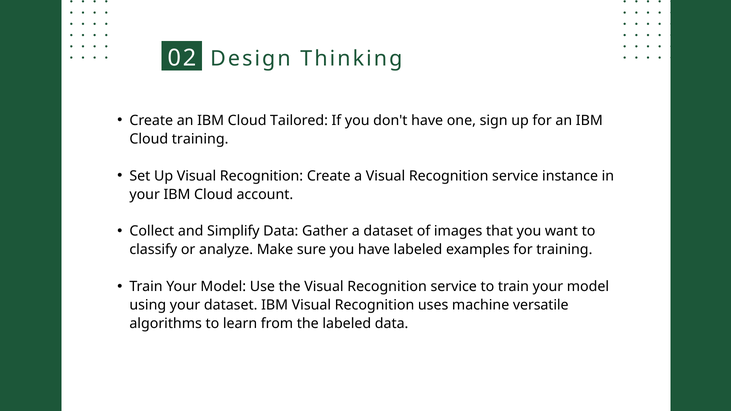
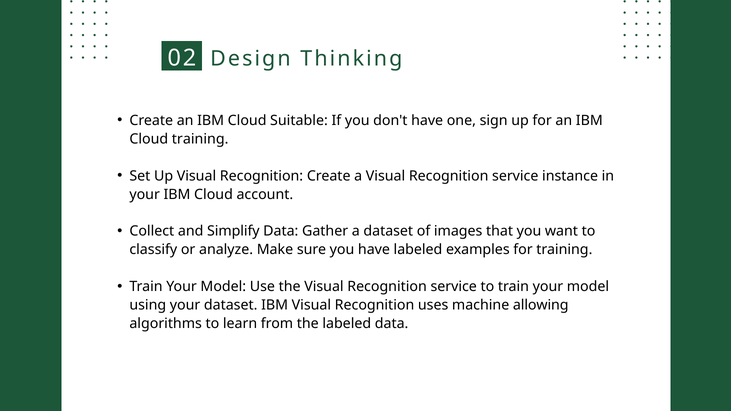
Tailored: Tailored -> Suitable (299, 121)
versatile: versatile -> allowing (541, 305)
